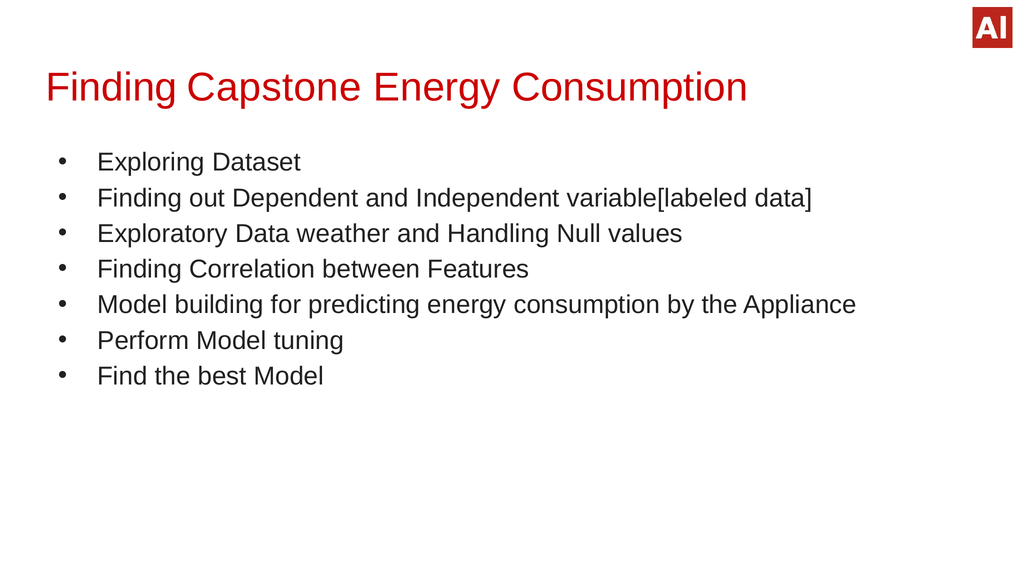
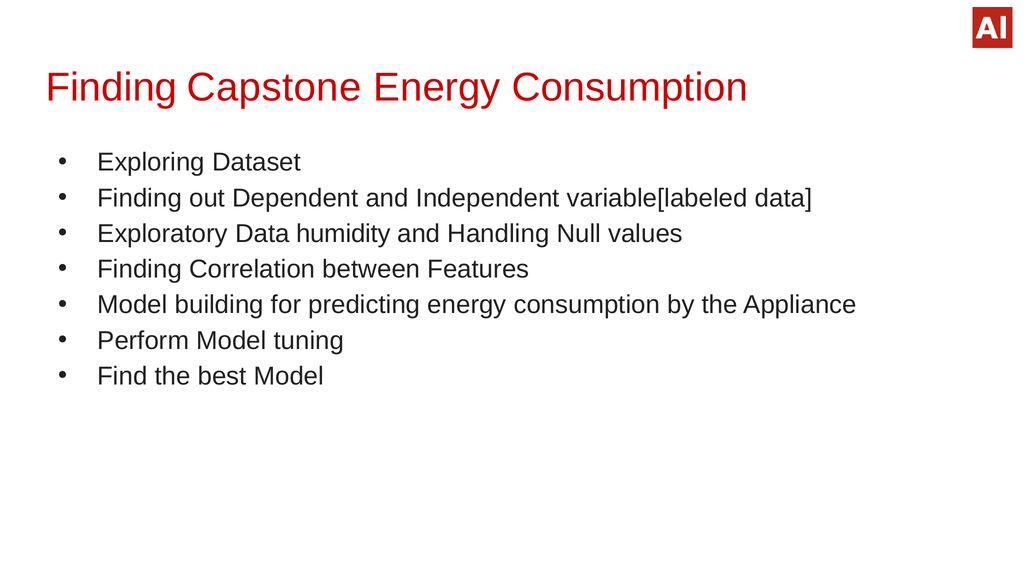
weather: weather -> humidity (343, 234)
